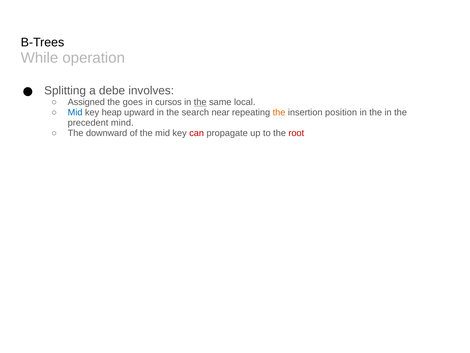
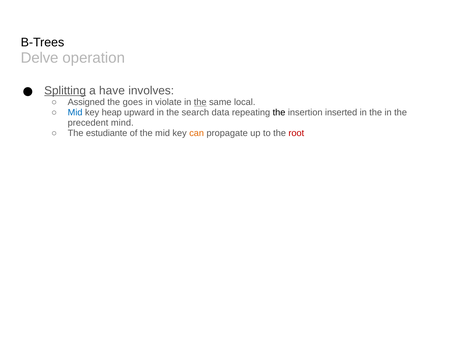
While: While -> Delve (40, 58)
Splitting underline: none -> present (65, 90)
debe: debe -> have (112, 90)
cursos: cursos -> violate (168, 102)
near: near -> data (221, 112)
the colour: orange -> black (279, 112)
position: position -> inserted (341, 112)
downward: downward -> estudiante (107, 133)
can colour: red -> orange (197, 133)
